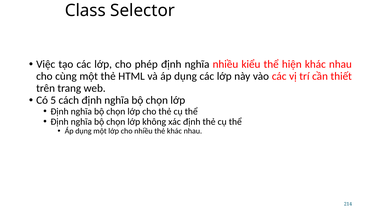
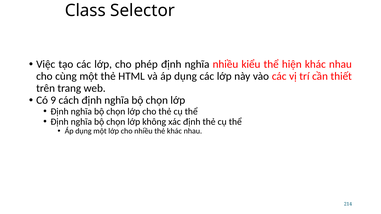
5: 5 -> 9 (53, 100)
